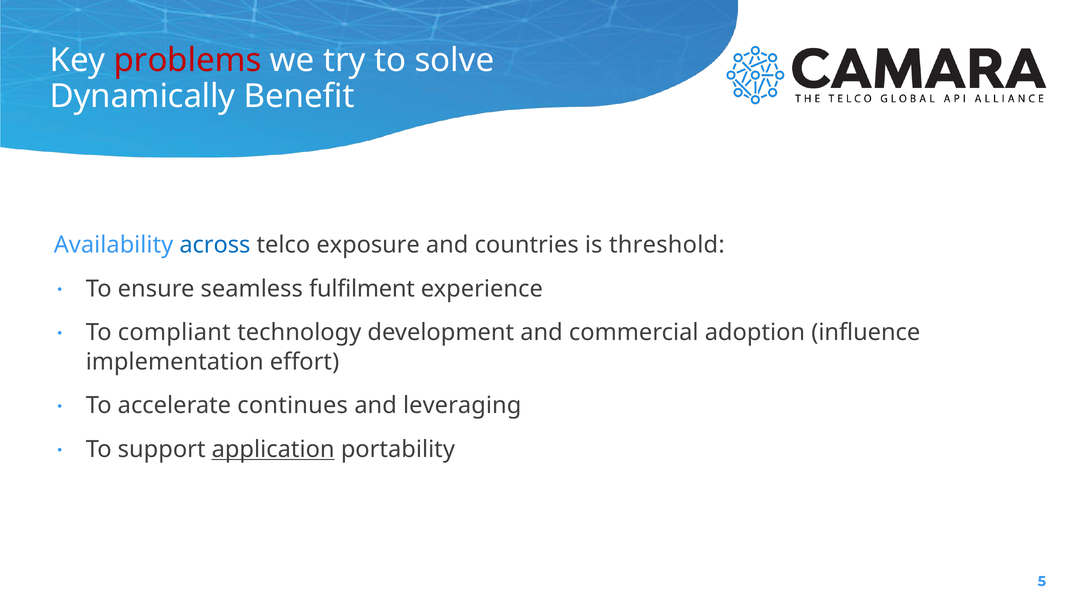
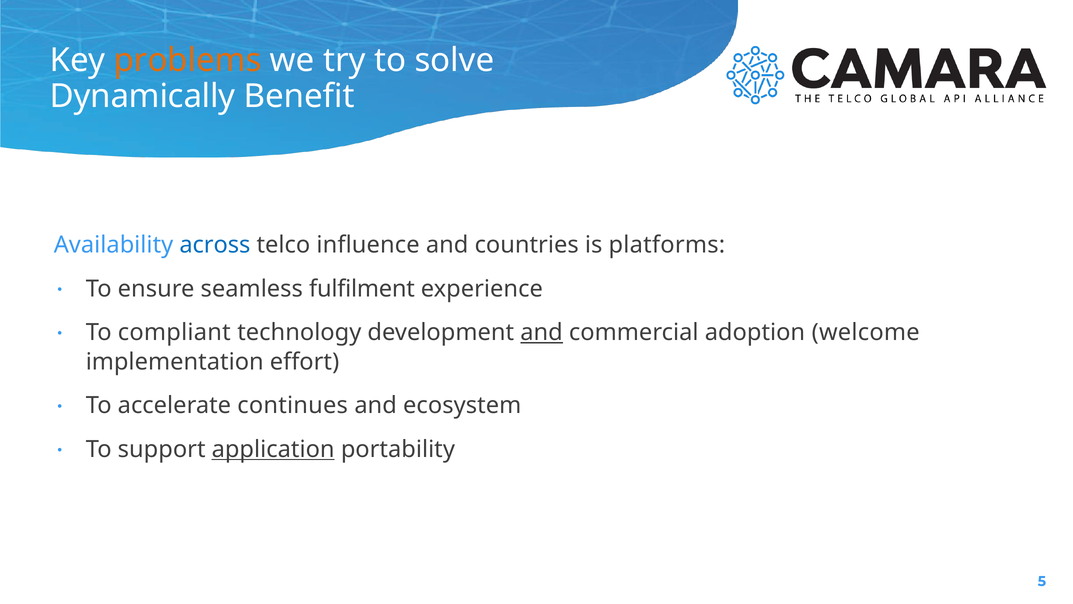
problems colour: red -> orange (188, 60)
exposure: exposure -> influence (368, 245)
threshold: threshold -> platforms (667, 245)
and underline: none -> present (542, 332)
influence: influence -> welcome (866, 332)
leveraging: leveraging -> ecosystem (462, 406)
